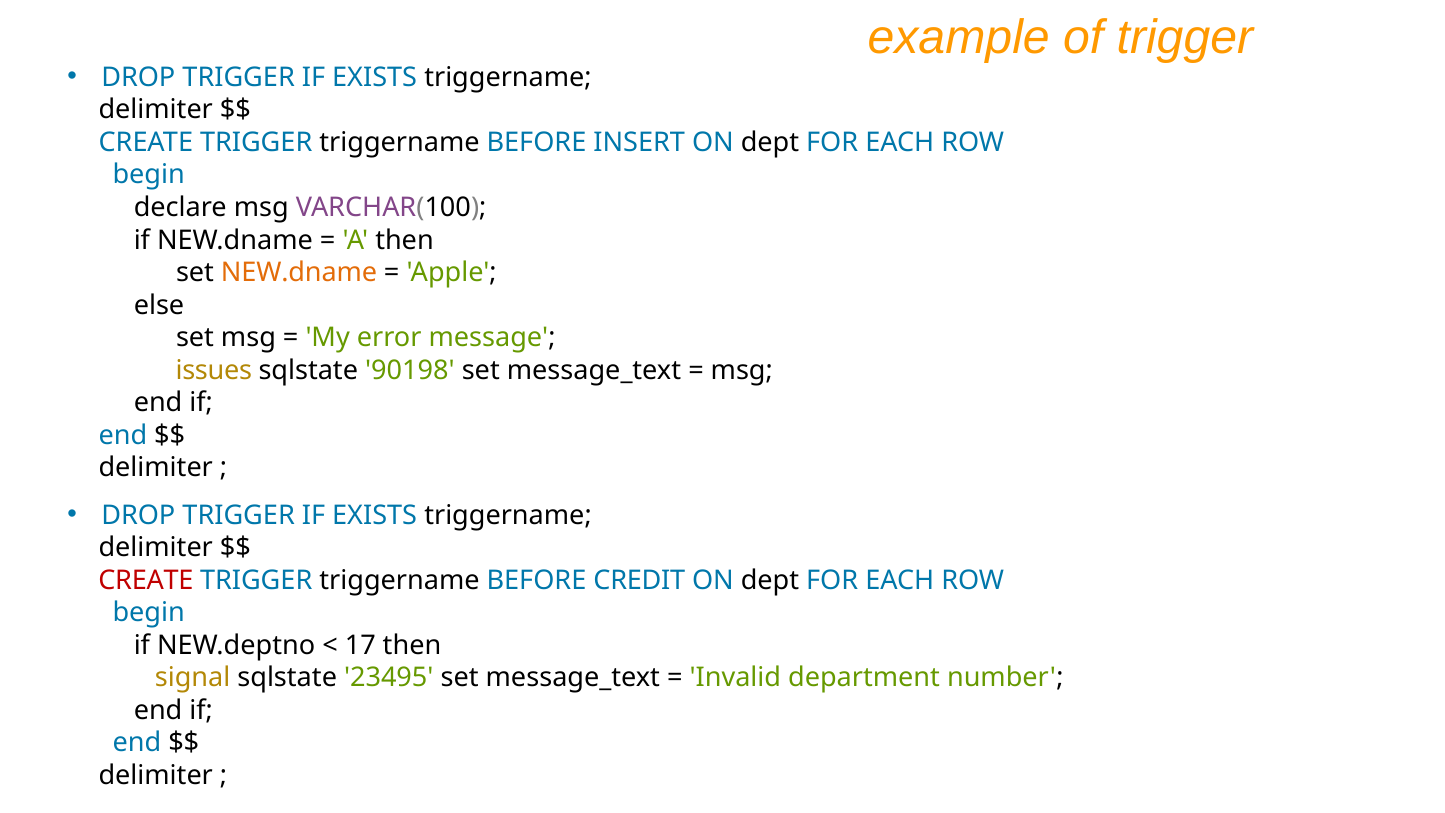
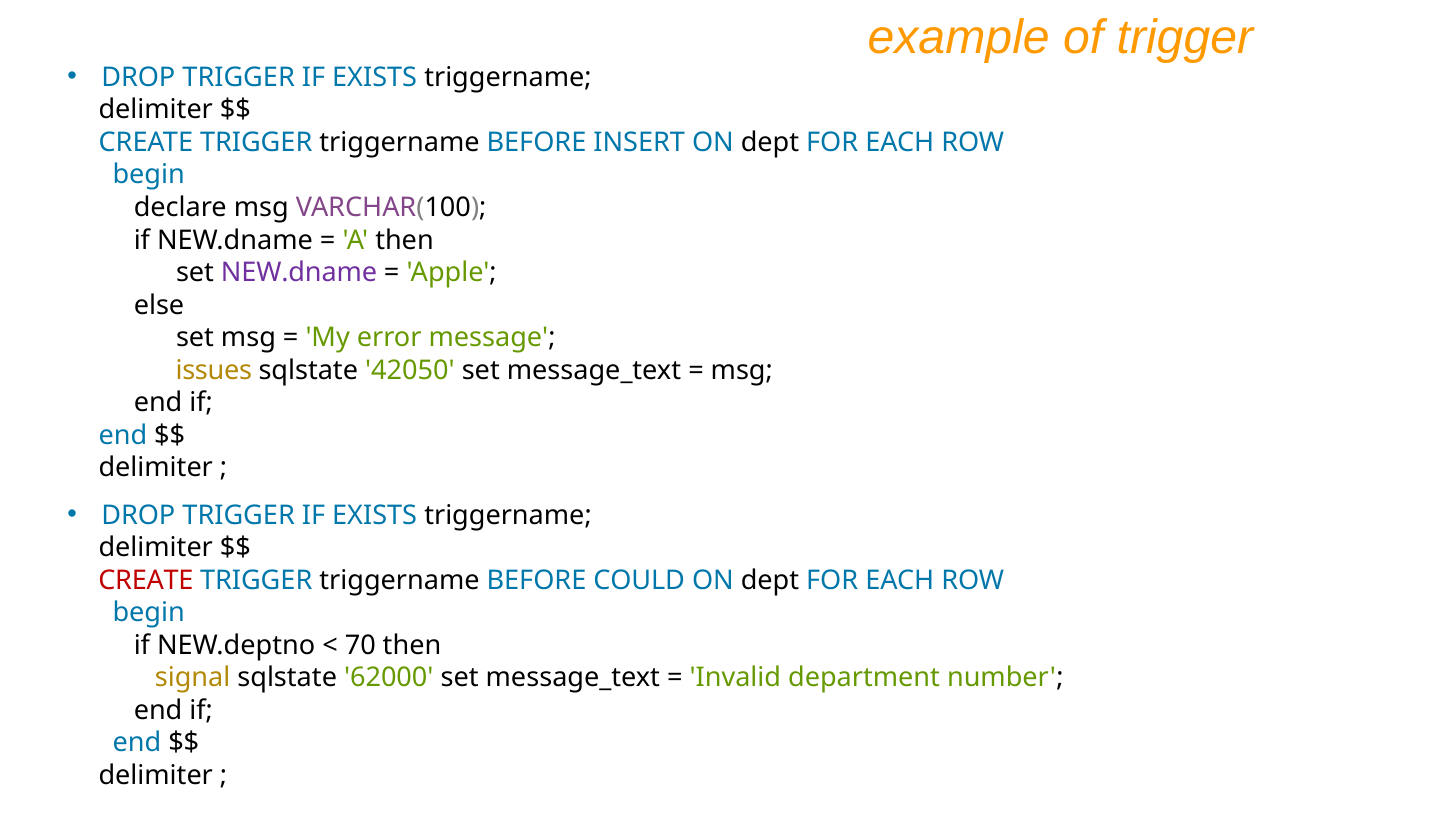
NEW.dname colour: orange -> purple (299, 273)
90198: 90198 -> 42050 (410, 370)
CREDIT: CREDIT -> COULD (639, 580)
17: 17 -> 70 (360, 645)
23495: 23495 -> 62000 (389, 678)
